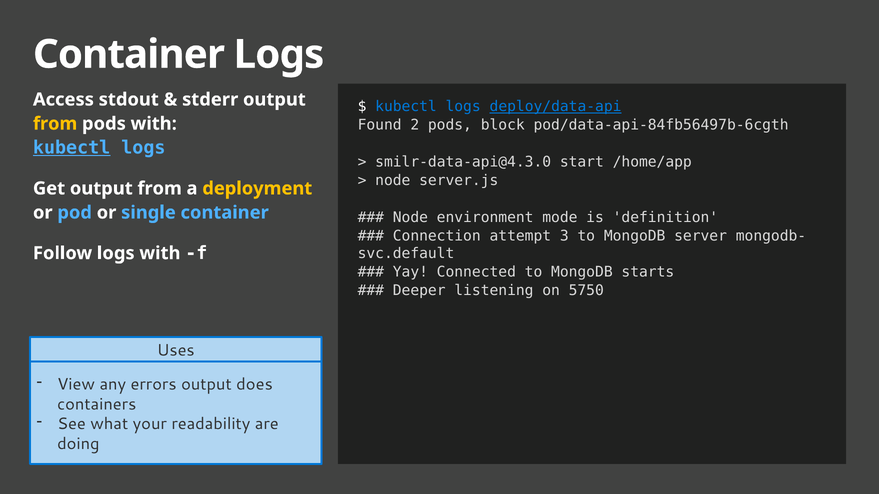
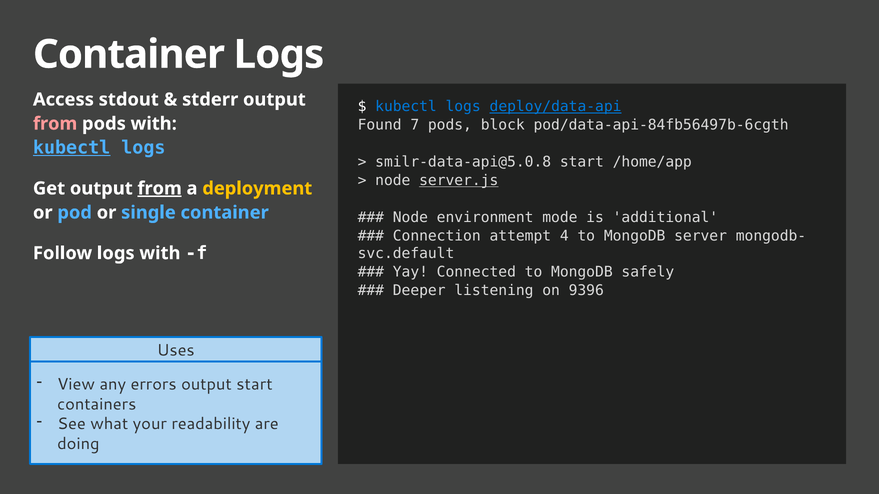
2: 2 -> 7 (415, 125)
from colour: yellow -> pink (55, 124)
smilr-data-api@4.3.0: smilr-data-api@4.3.0 -> smilr-data-api@5.0.8 (463, 162)
server.js underline: none -> present (459, 181)
from underline: none -> present (160, 189)
definition: definition -> additional (665, 218)
3: 3 -> 4 (564, 236)
starts: starts -> safely (648, 272)
5750: 5750 -> 9396 (586, 291)
output does: does -> start (254, 385)
